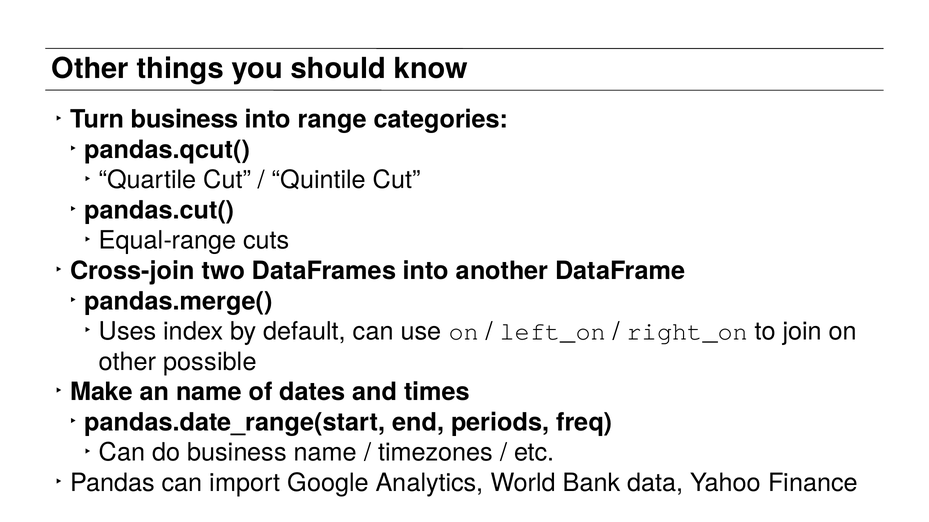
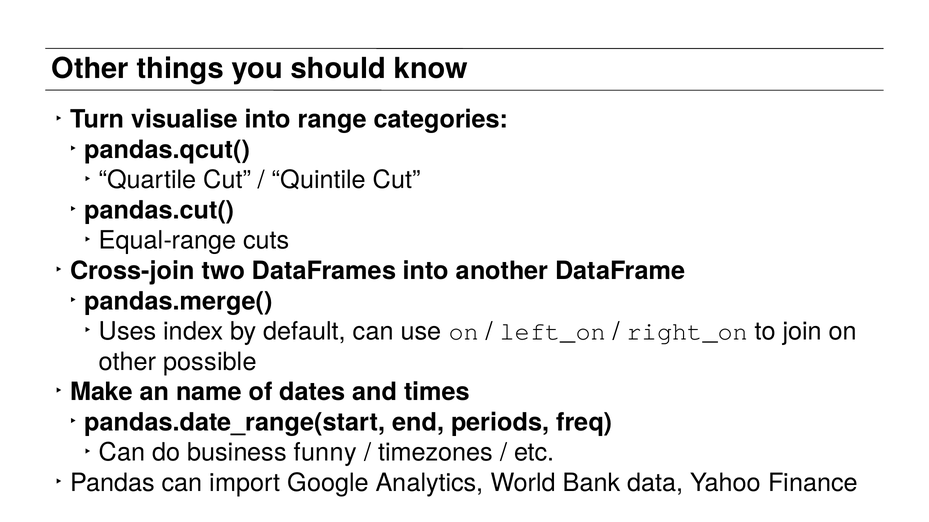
Turn business: business -> visualise (185, 119)
business name: name -> funny (325, 452)
